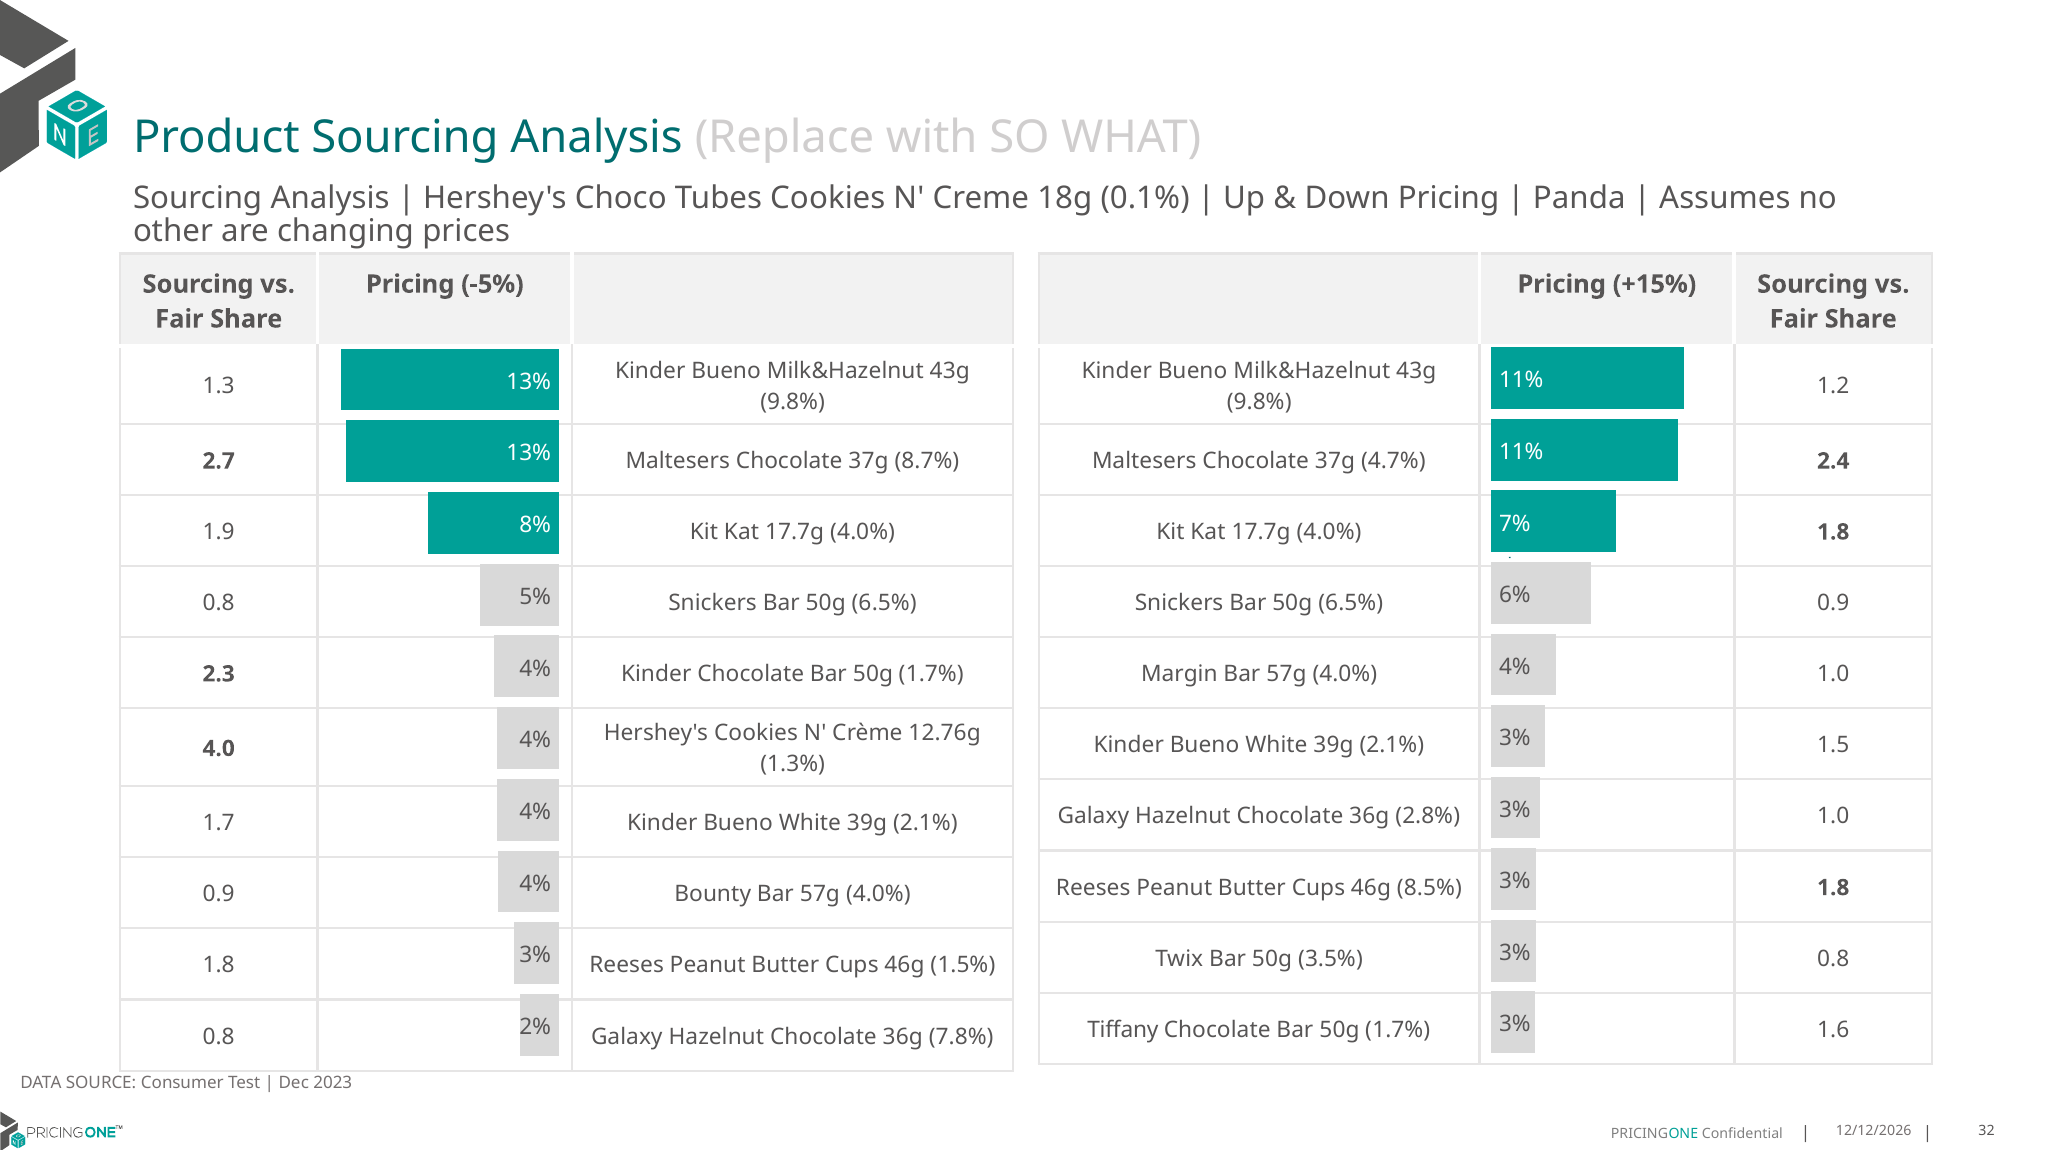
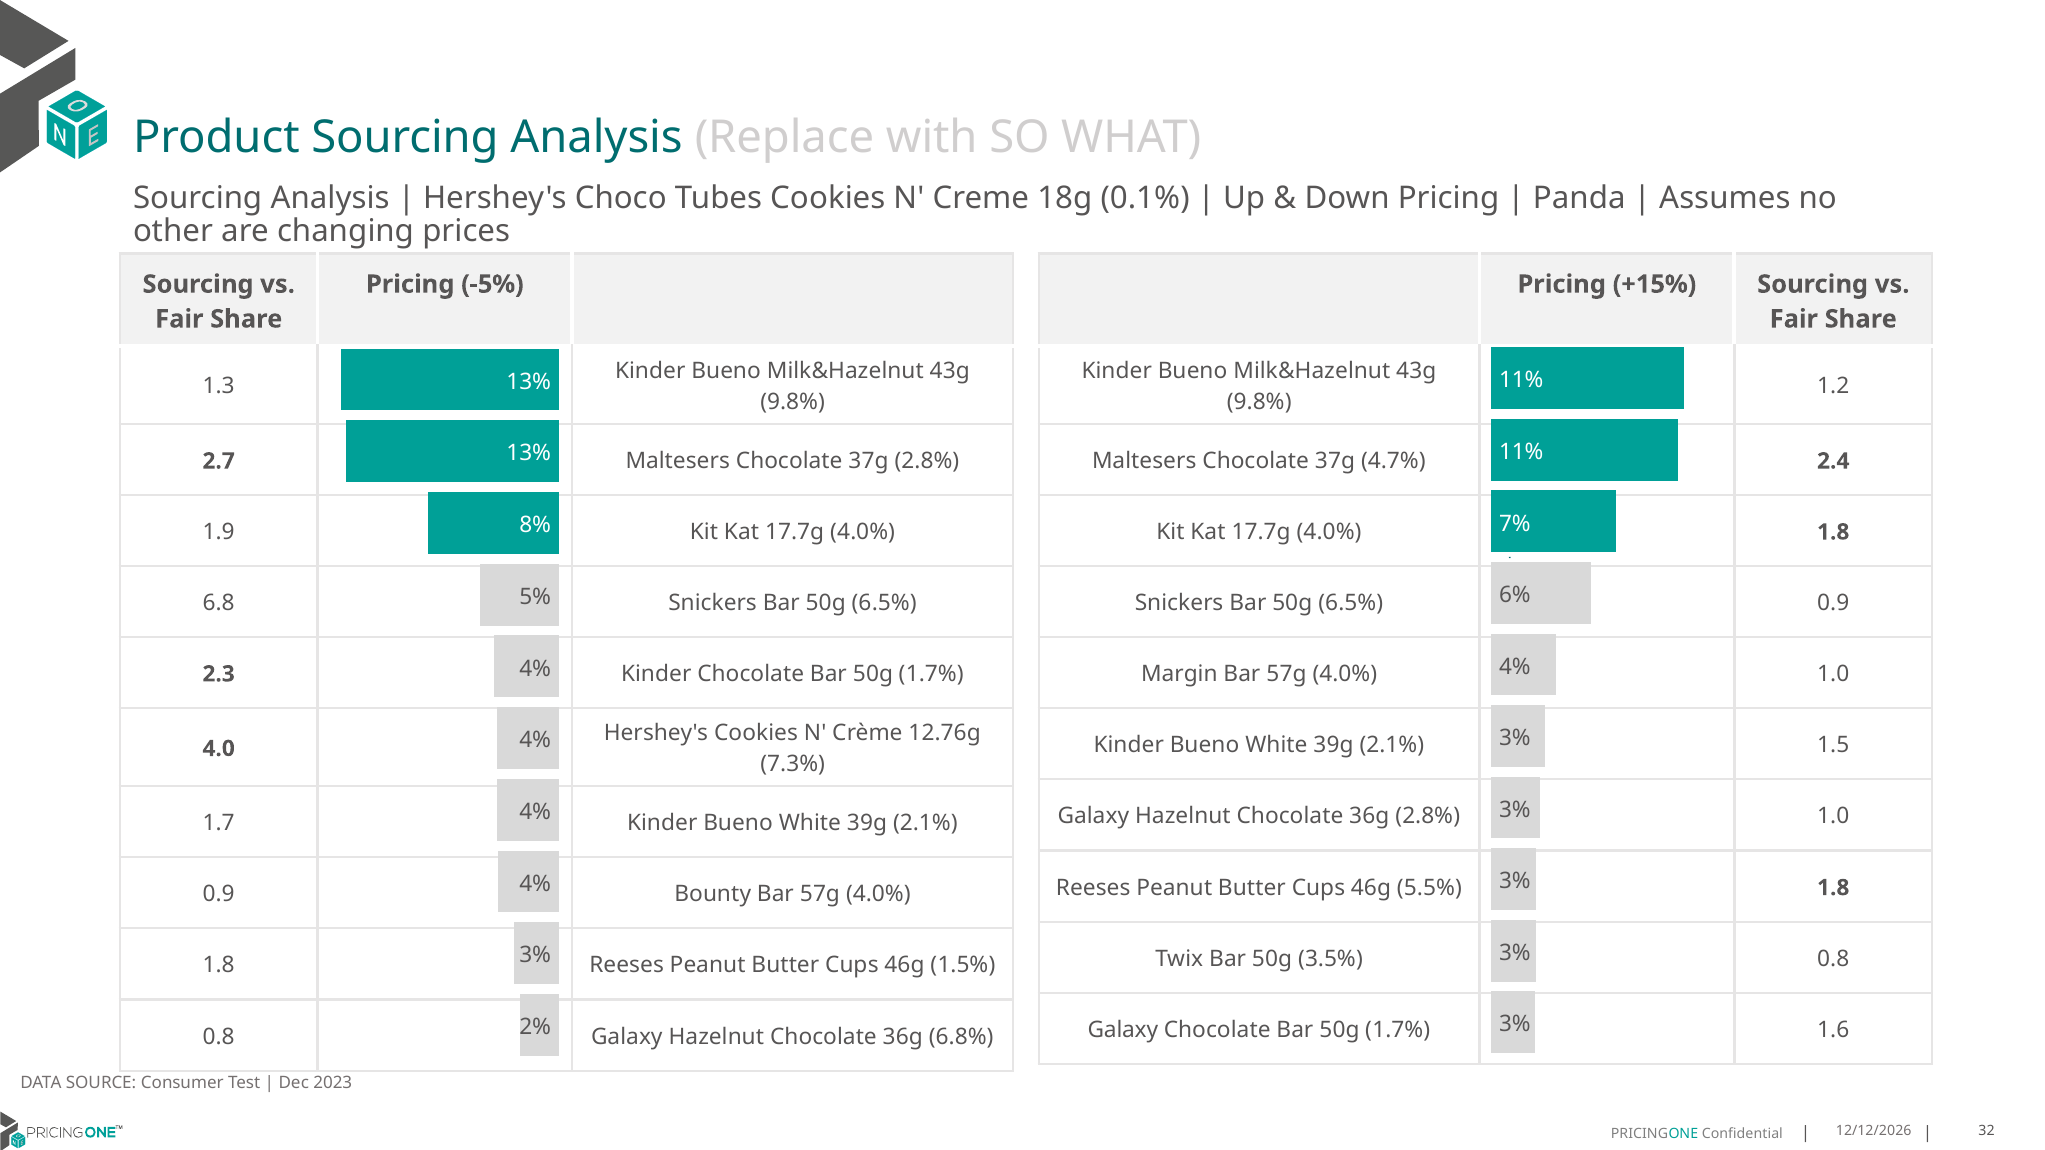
37g 8.7%: 8.7% -> 2.8% (927, 461)
0.8: 0.8 -> 6.8 (219, 603)
1.3%: 1.3% -> 7.3% (793, 764)
8.5%: 8.5% -> 5.5% (1429, 888)
Tiffany: Tiffany -> Galaxy (1123, 1030)
7.8%: 7.8% -> 6.8% (961, 1037)
